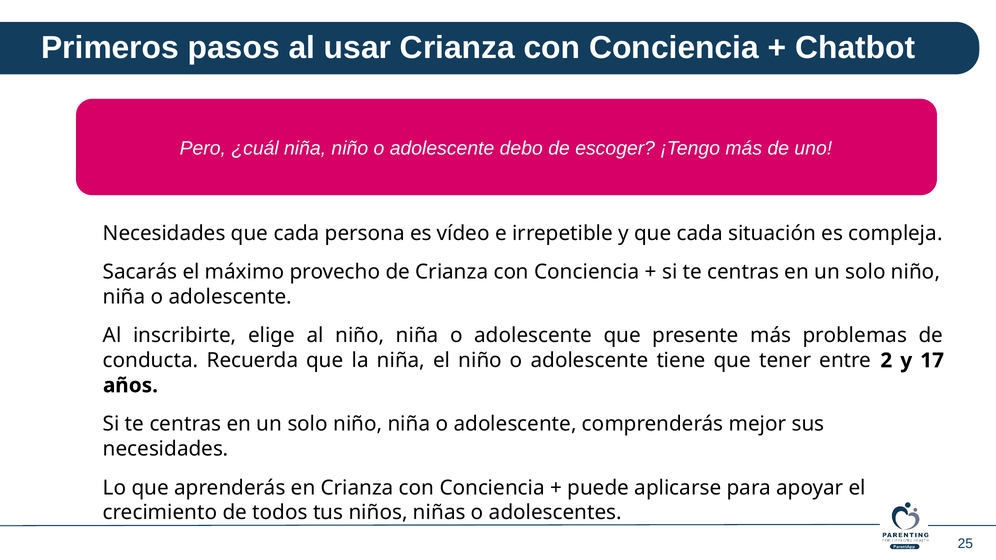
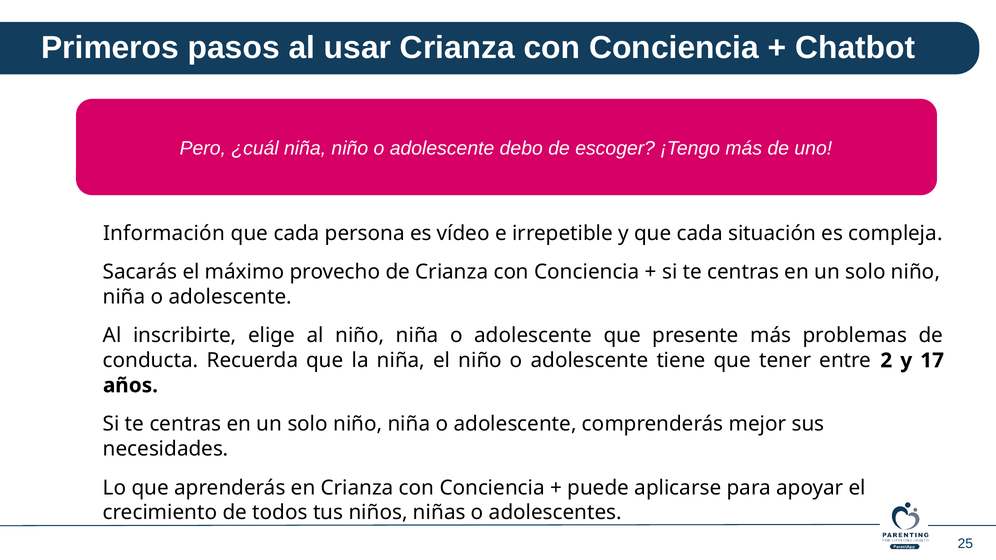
Necesidades: Necesidades -> Información (164, 233)
